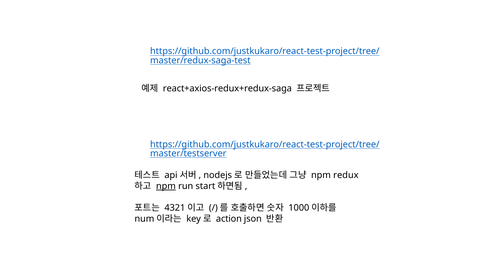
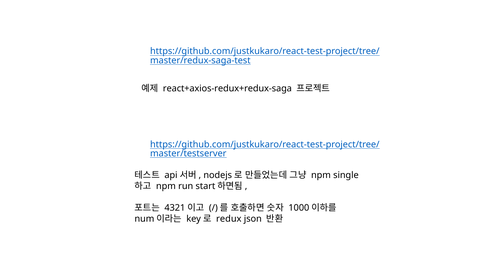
redux: redux -> single (346, 175)
npm underline: present -> none (166, 186)
action: action -> redux (229, 219)
